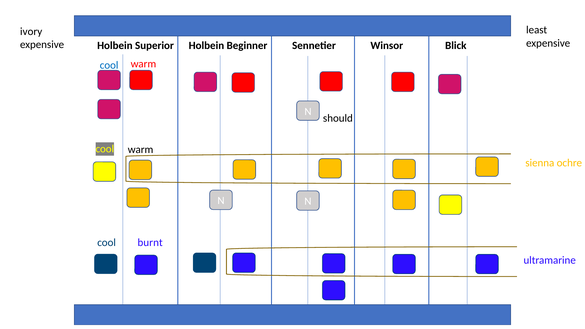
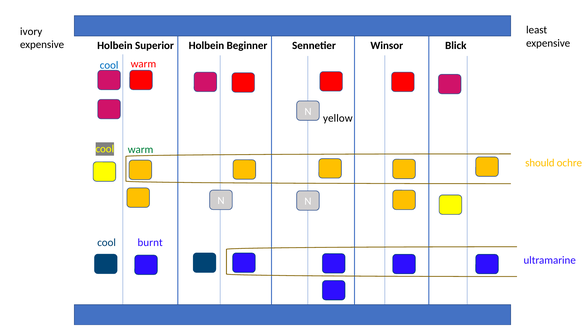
should: should -> yellow (338, 118)
warm colour: black -> green (141, 150)
sienna: sienna -> should (540, 163)
